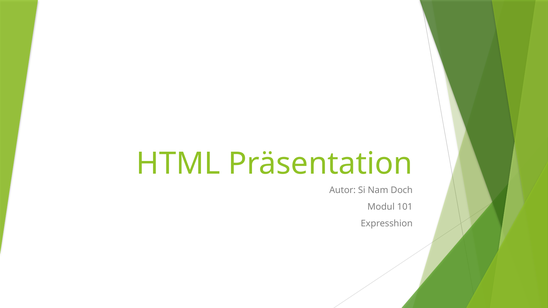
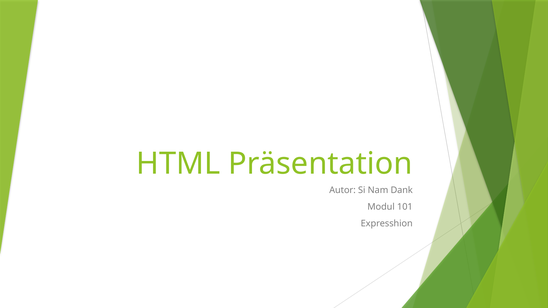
Doch: Doch -> Dank (402, 190)
